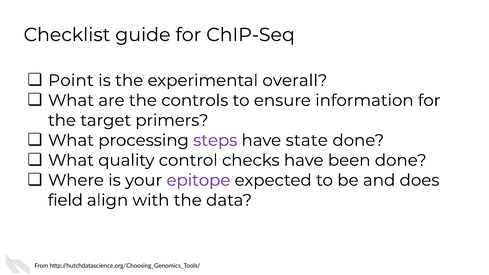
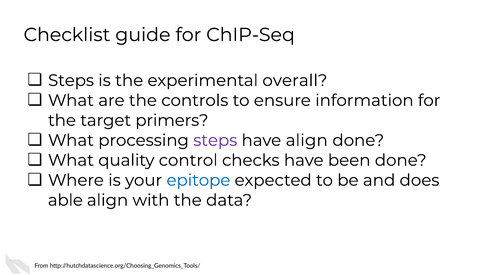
Point: Point -> Steps (71, 80)
have state: state -> align (307, 140)
epitope colour: purple -> blue (198, 180)
field: field -> able (65, 200)
